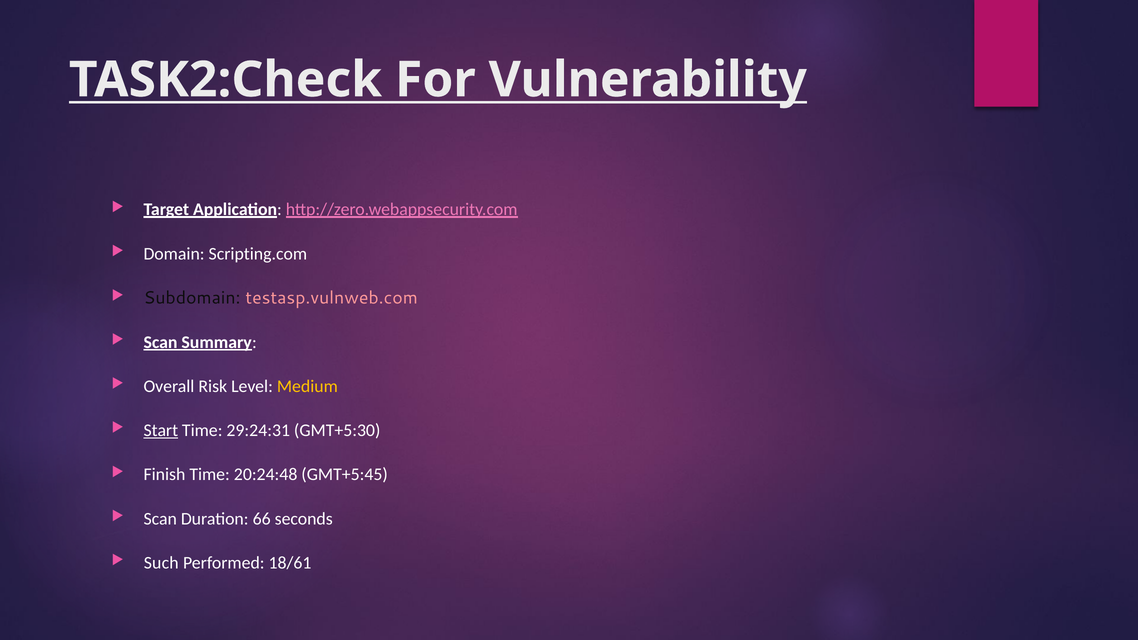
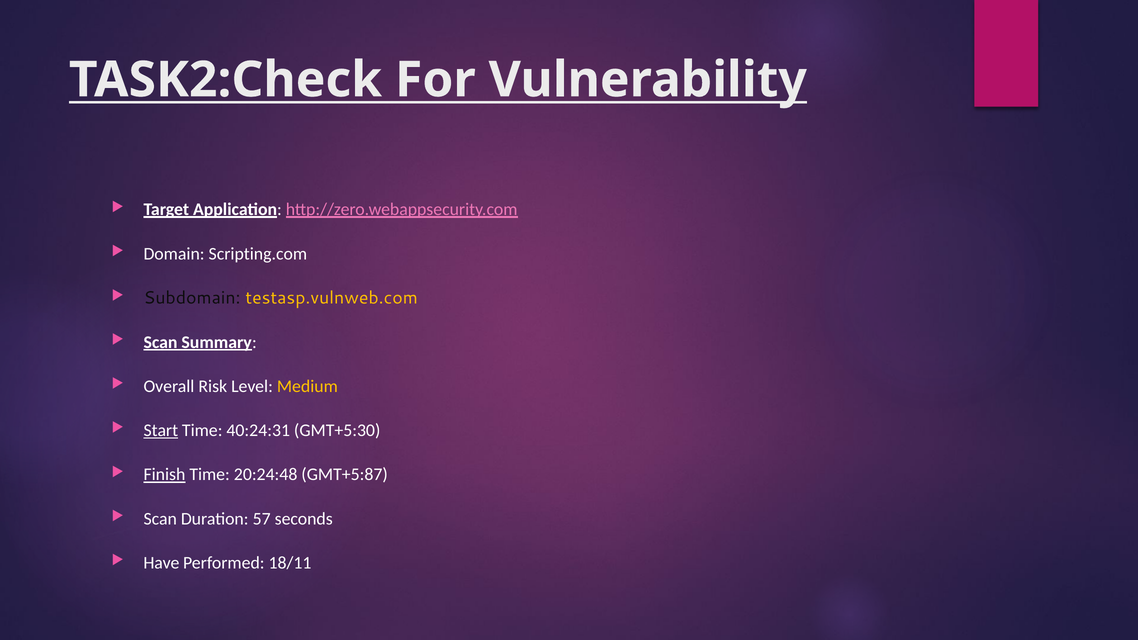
testasp.vulnweb.com colour: pink -> yellow (332, 298)
29:24:31: 29:24:31 -> 40:24:31 (258, 431)
Finish underline: none -> present (164, 475)
GMT+5:45: GMT+5:45 -> GMT+5:87 (345, 475)
66: 66 -> 57 (262, 519)
Such: Such -> Have (161, 563)
18/61: 18/61 -> 18/11 (290, 563)
